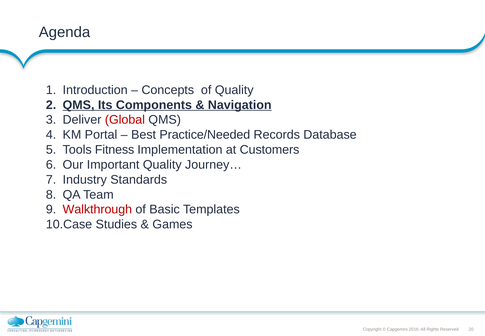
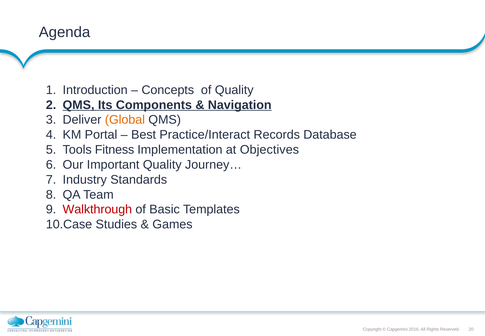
Global colour: red -> orange (125, 120)
Practice/Needed: Practice/Needed -> Practice/Interact (205, 135)
Customers: Customers -> Objectives (269, 150)
